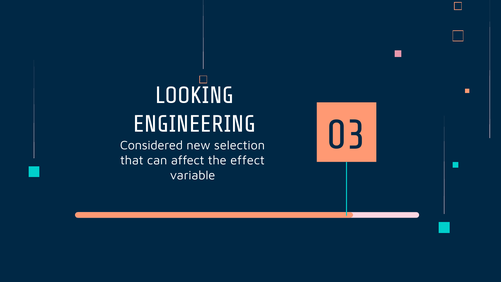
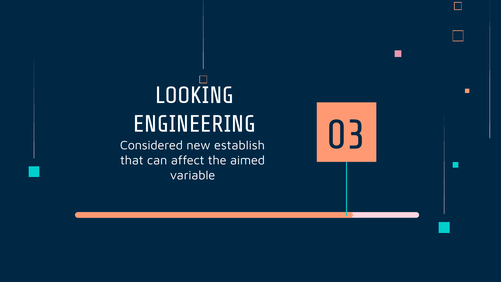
selection: selection -> establish (239, 145)
effect: effect -> aimed (248, 160)
